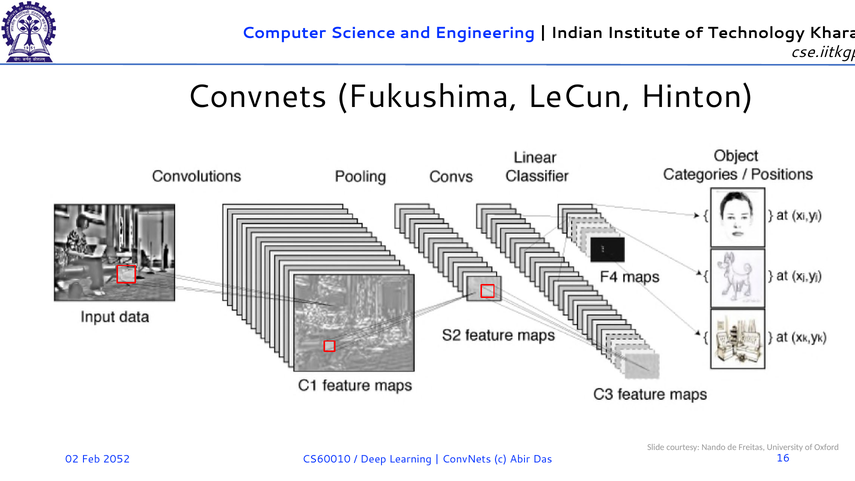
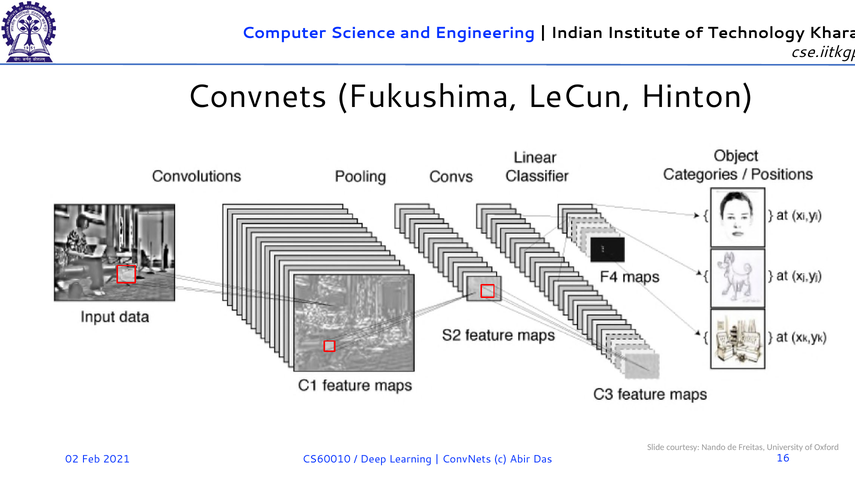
2052: 2052 -> 2021 (116, 459)
